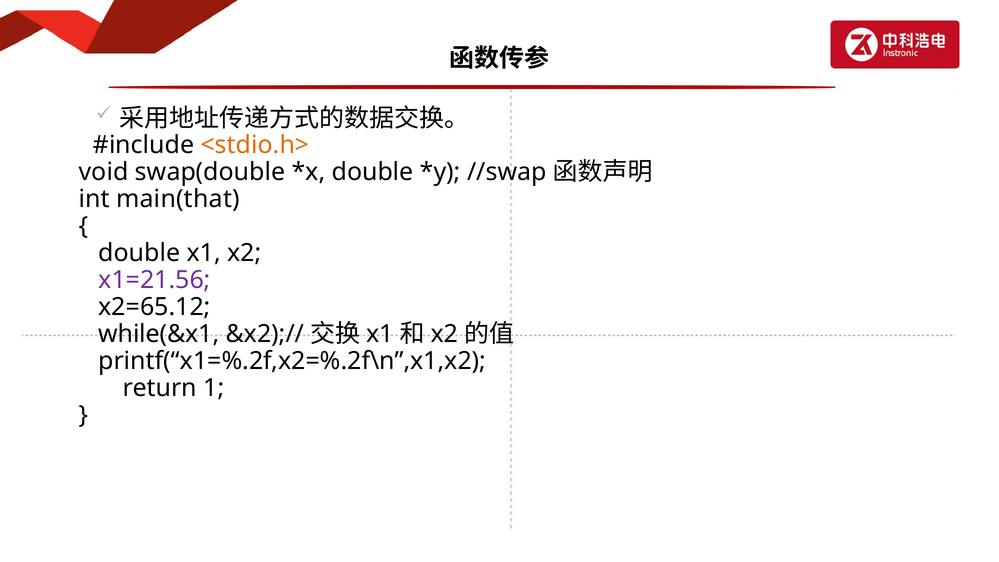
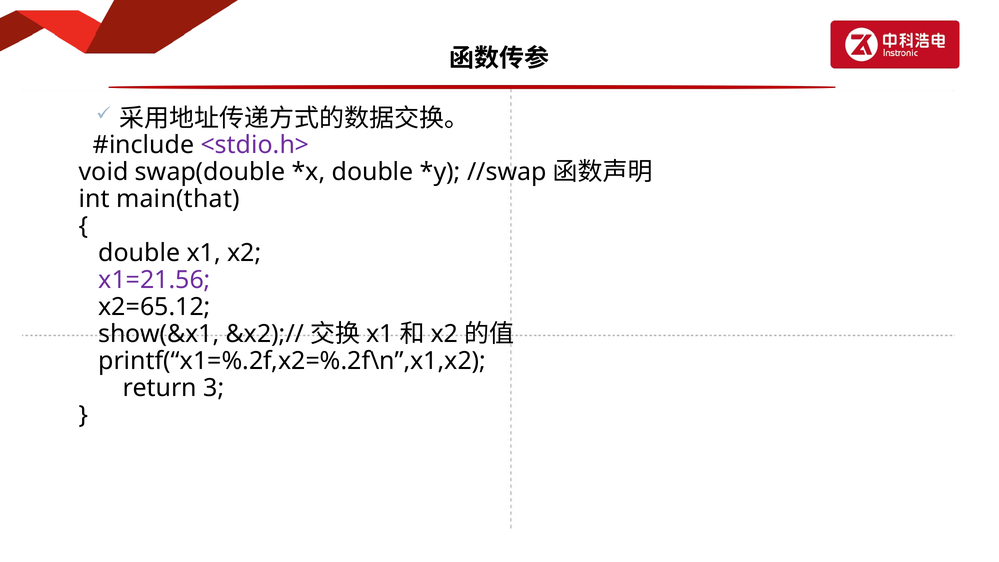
<stdio.h> colour: orange -> purple (255, 145)
while(&x1: while(&x1 -> show(&x1 (159, 334)
1: 1 -> 3 (214, 388)
